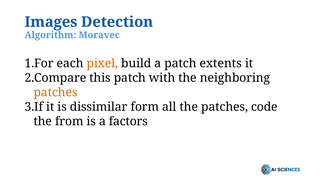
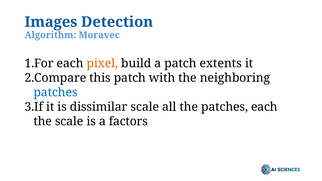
patches colour: orange -> blue (56, 93)
dissimilar form: form -> scale (145, 107)
patches code: code -> each (264, 107)
the from: from -> scale (69, 122)
